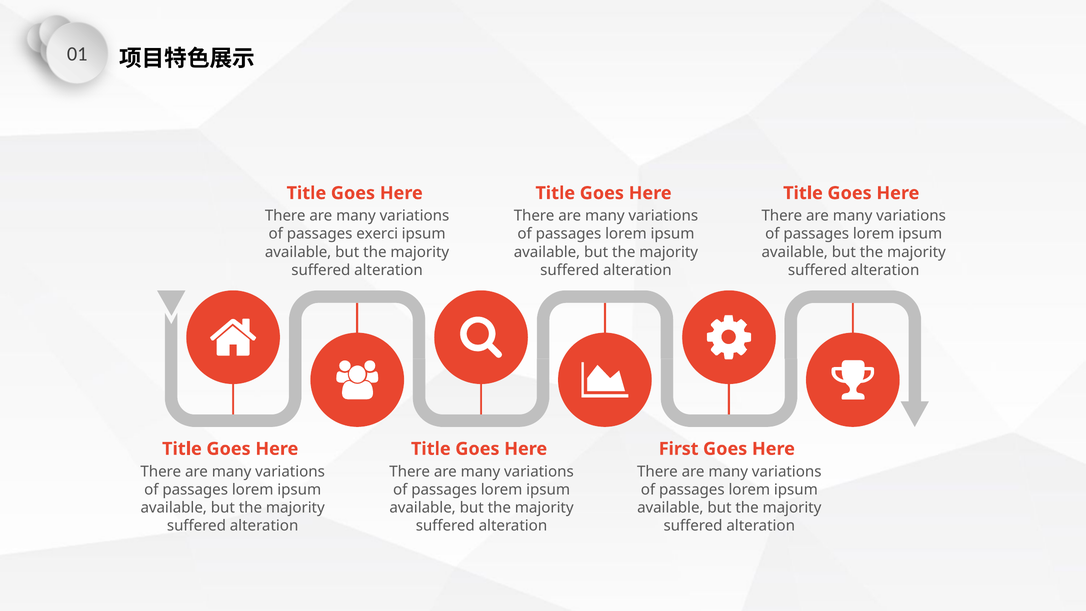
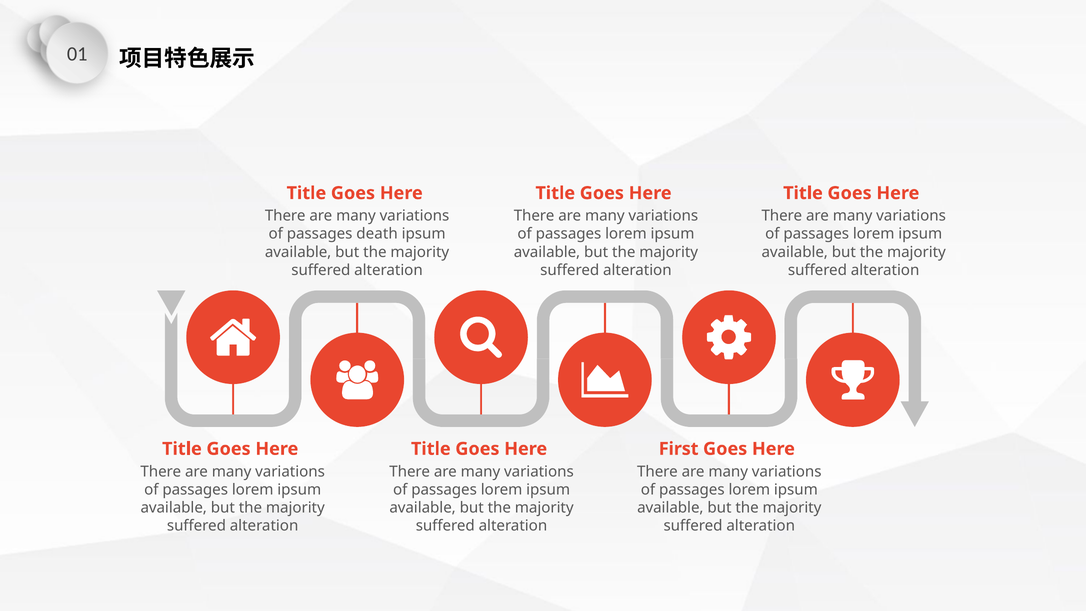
exerci: exerci -> death (377, 234)
